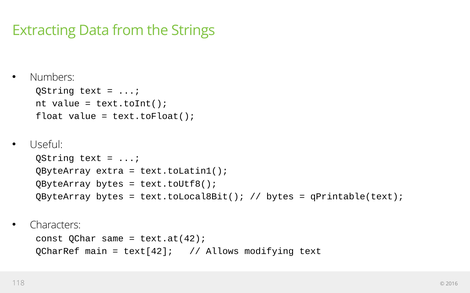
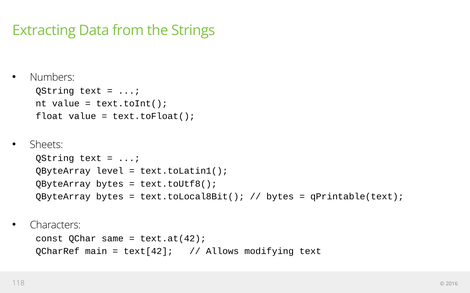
Useful: Useful -> Sheets (46, 145)
extra: extra -> level (110, 171)
